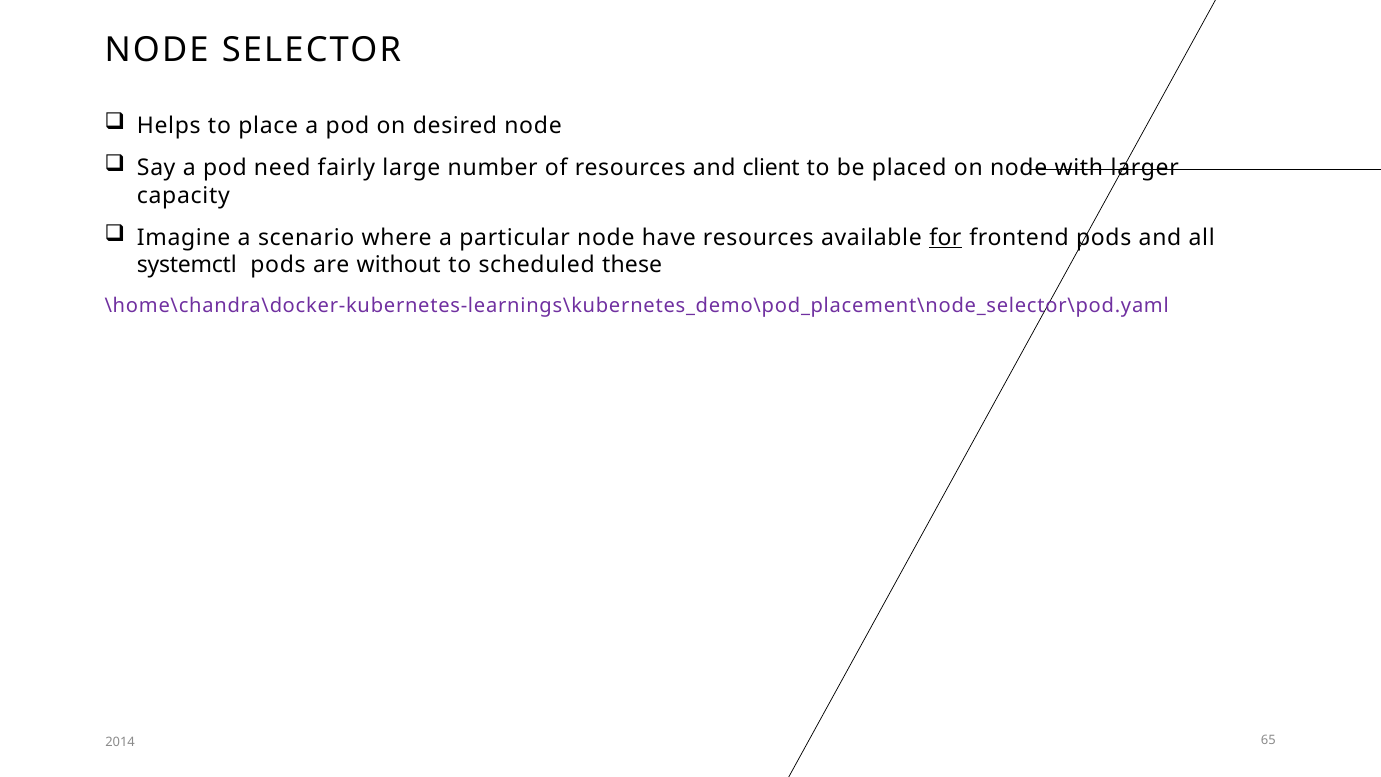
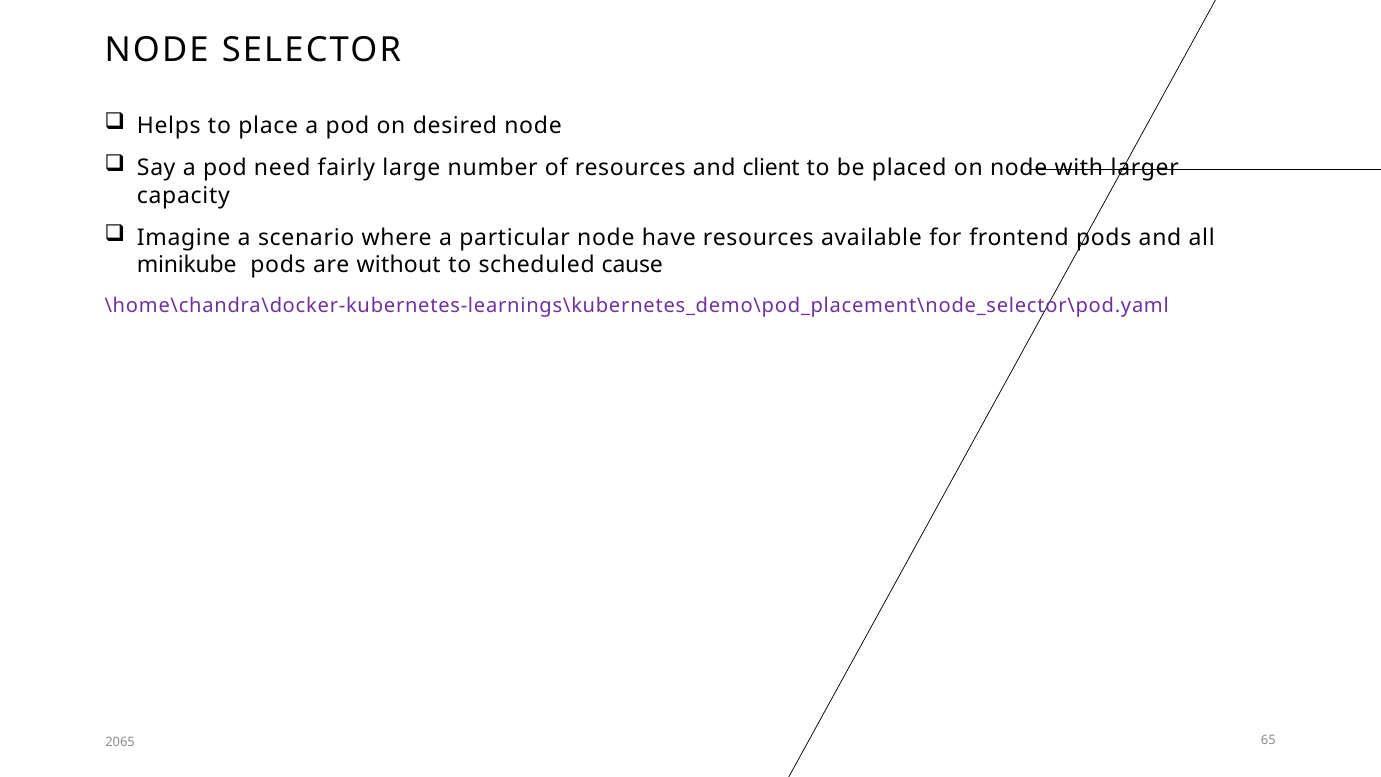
for underline: present -> none (945, 238)
systemctl: systemctl -> minikube (187, 265)
these: these -> cause (632, 265)
2014: 2014 -> 2065 (120, 742)
